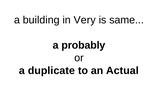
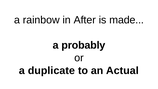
building: building -> rainbow (41, 20)
Very: Very -> After (85, 20)
same: same -> made (127, 20)
